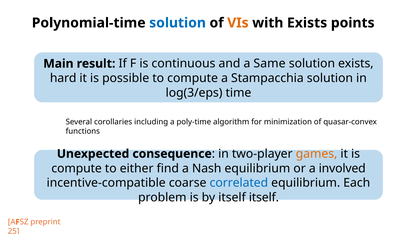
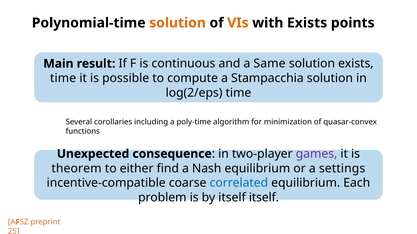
solution colour: blue -> orange (178, 23)
hard: hard -> time (63, 78)
log(3/eps: log(3/eps -> log(2/eps (194, 93)
games colour: orange -> purple (317, 154)
compute: compute -> theorem (77, 169)
involved: involved -> settings (342, 169)
